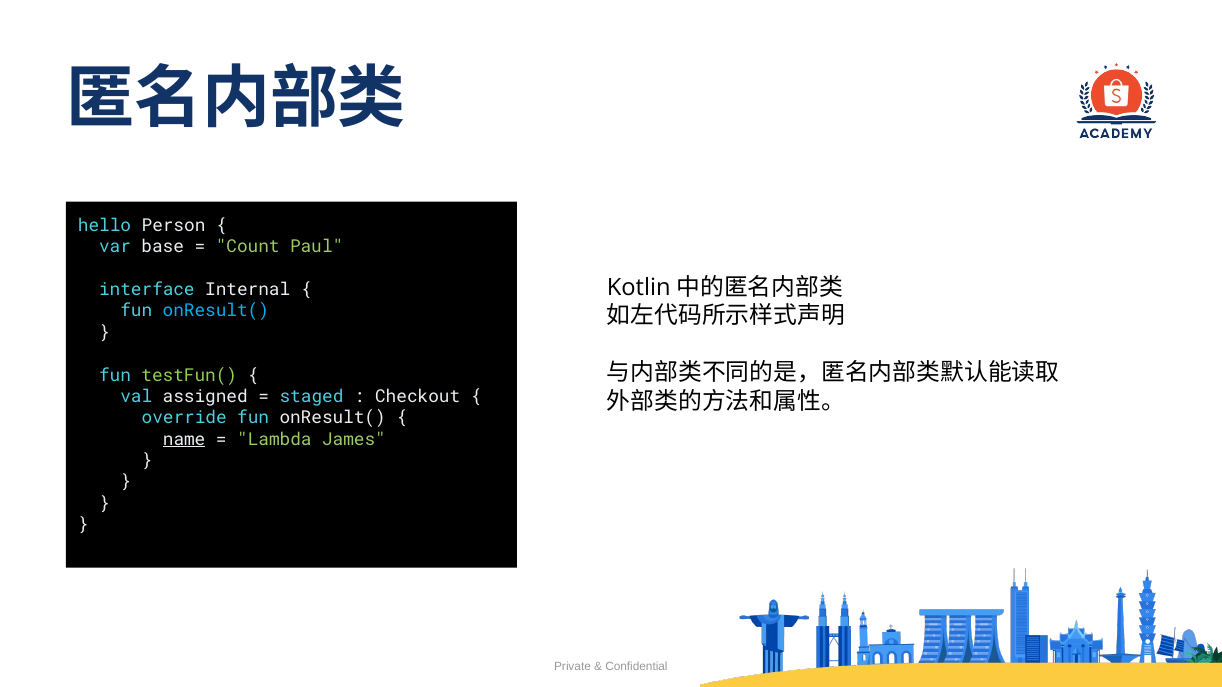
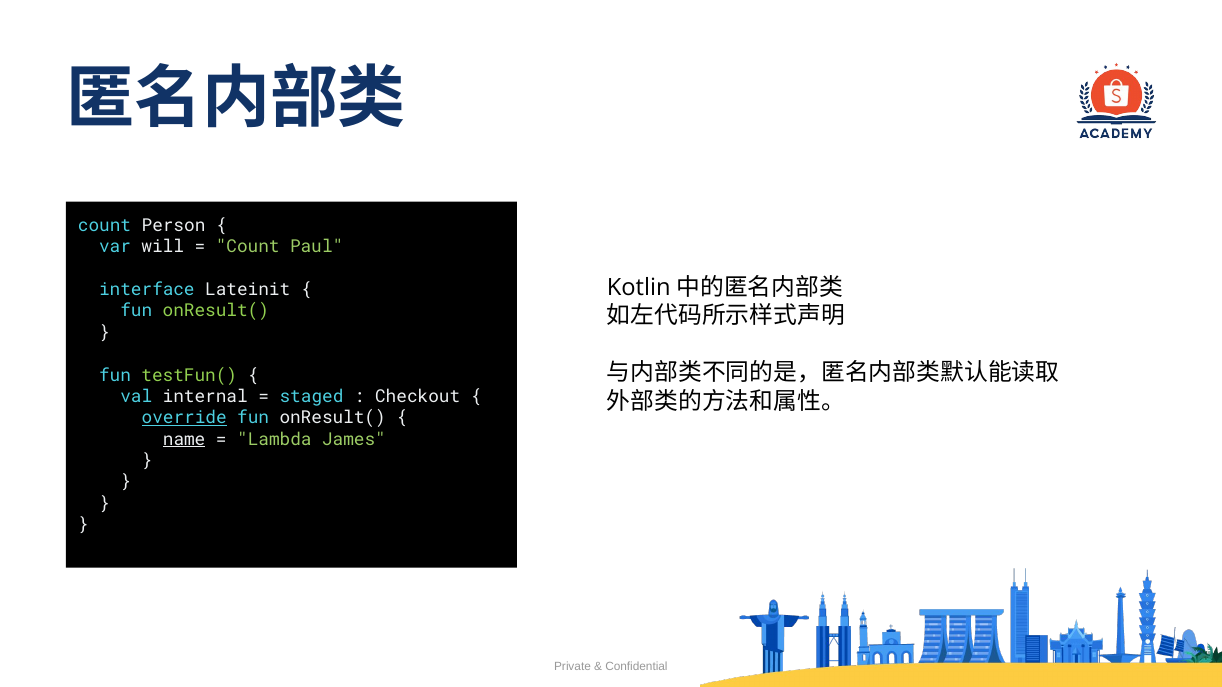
hello: hello -> count (105, 226)
base: base -> will (163, 247)
Internal: Internal -> Lateinit (248, 290)
onResult( colour: light blue -> light green (216, 311)
assigned: assigned -> internal (205, 397)
override underline: none -> present (184, 418)
